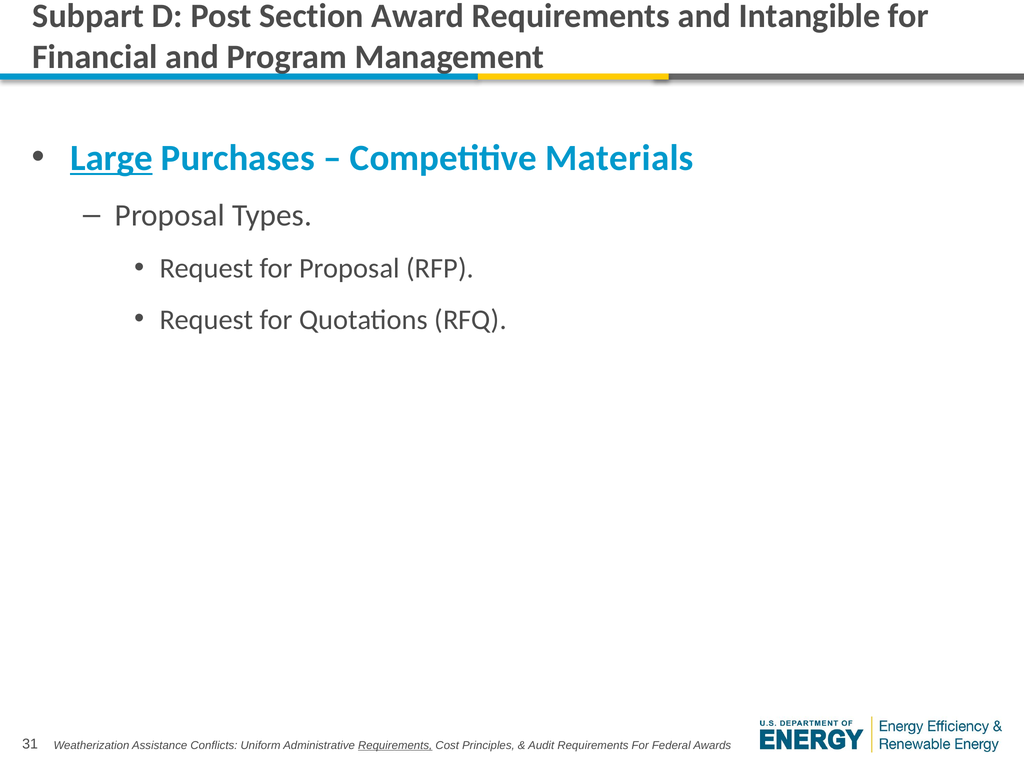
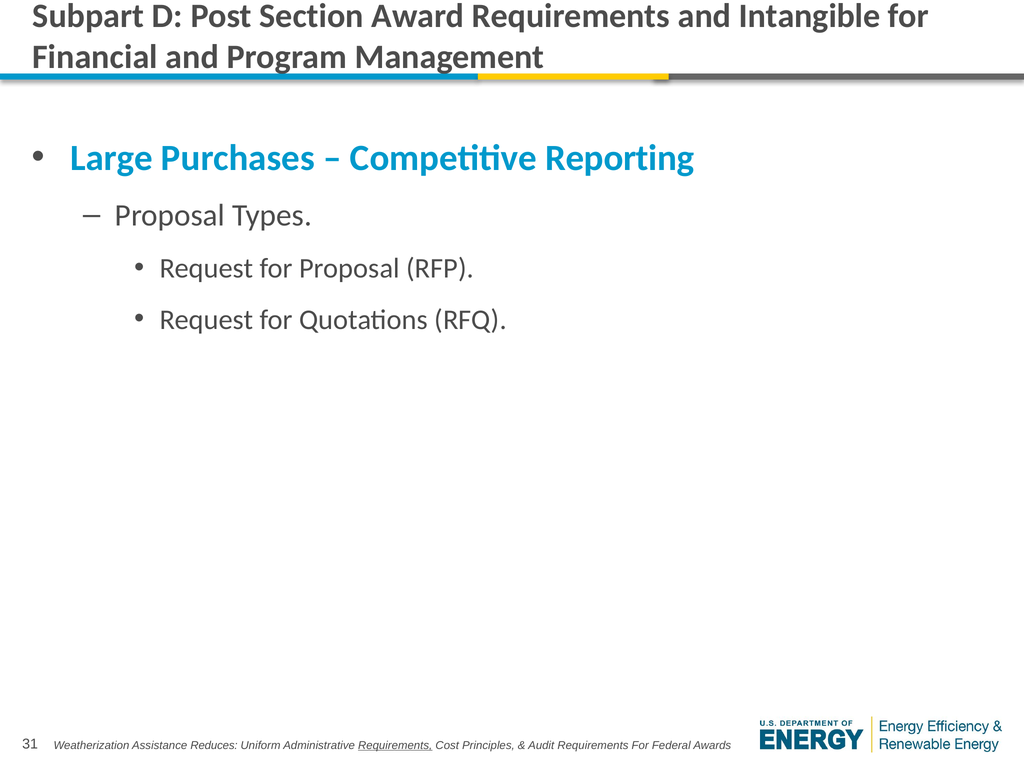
Large underline: present -> none (111, 158)
Materials: Materials -> Reporting (620, 158)
Conflicts: Conflicts -> Reduces (214, 746)
